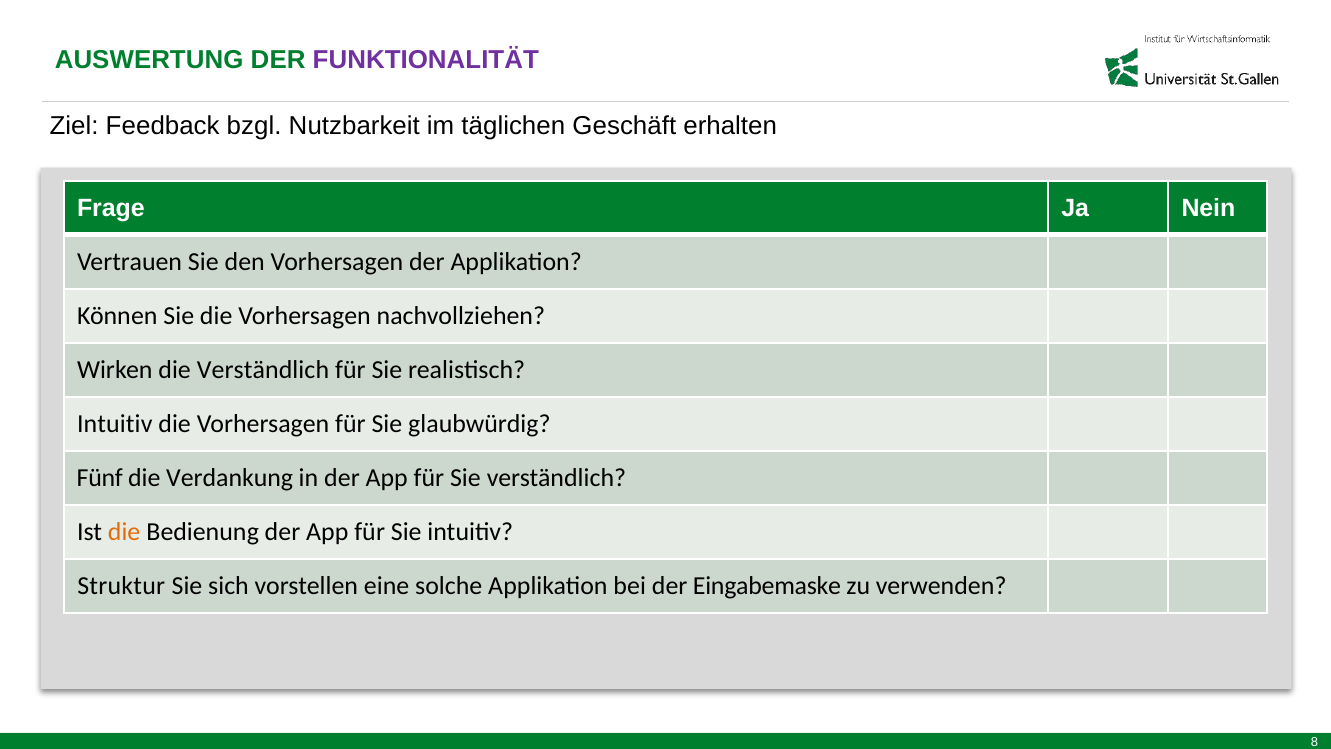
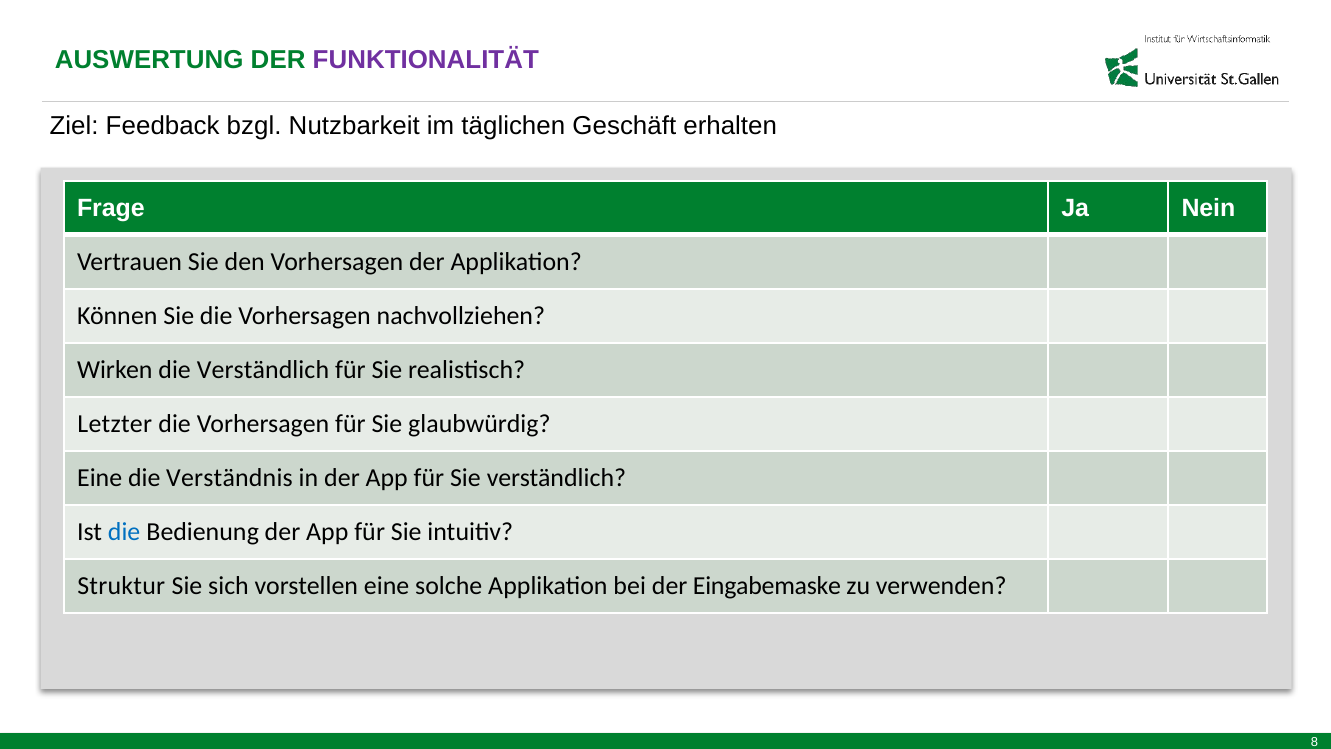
Intuitiv: Intuitiv -> Letzter (115, 424)
Fünf: Fünf -> Eine (100, 478)
Verdankung: Verdankung -> Verständnis (230, 478)
die colour: orange -> blue (124, 532)
